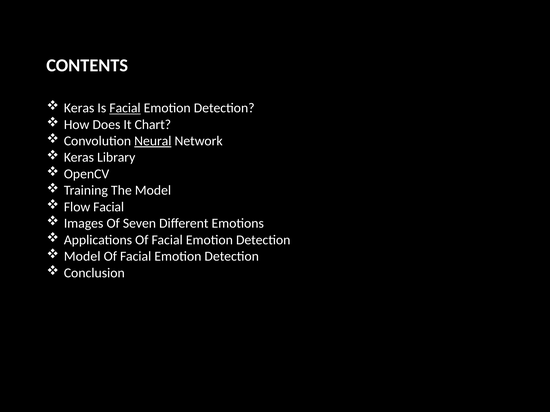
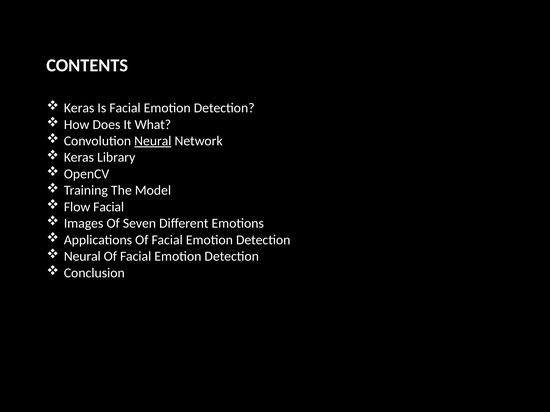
Facial underline: present -> none (125, 108)
Chart: Chart -> What (153, 125)
Model: Model -> Neural (82, 257)
